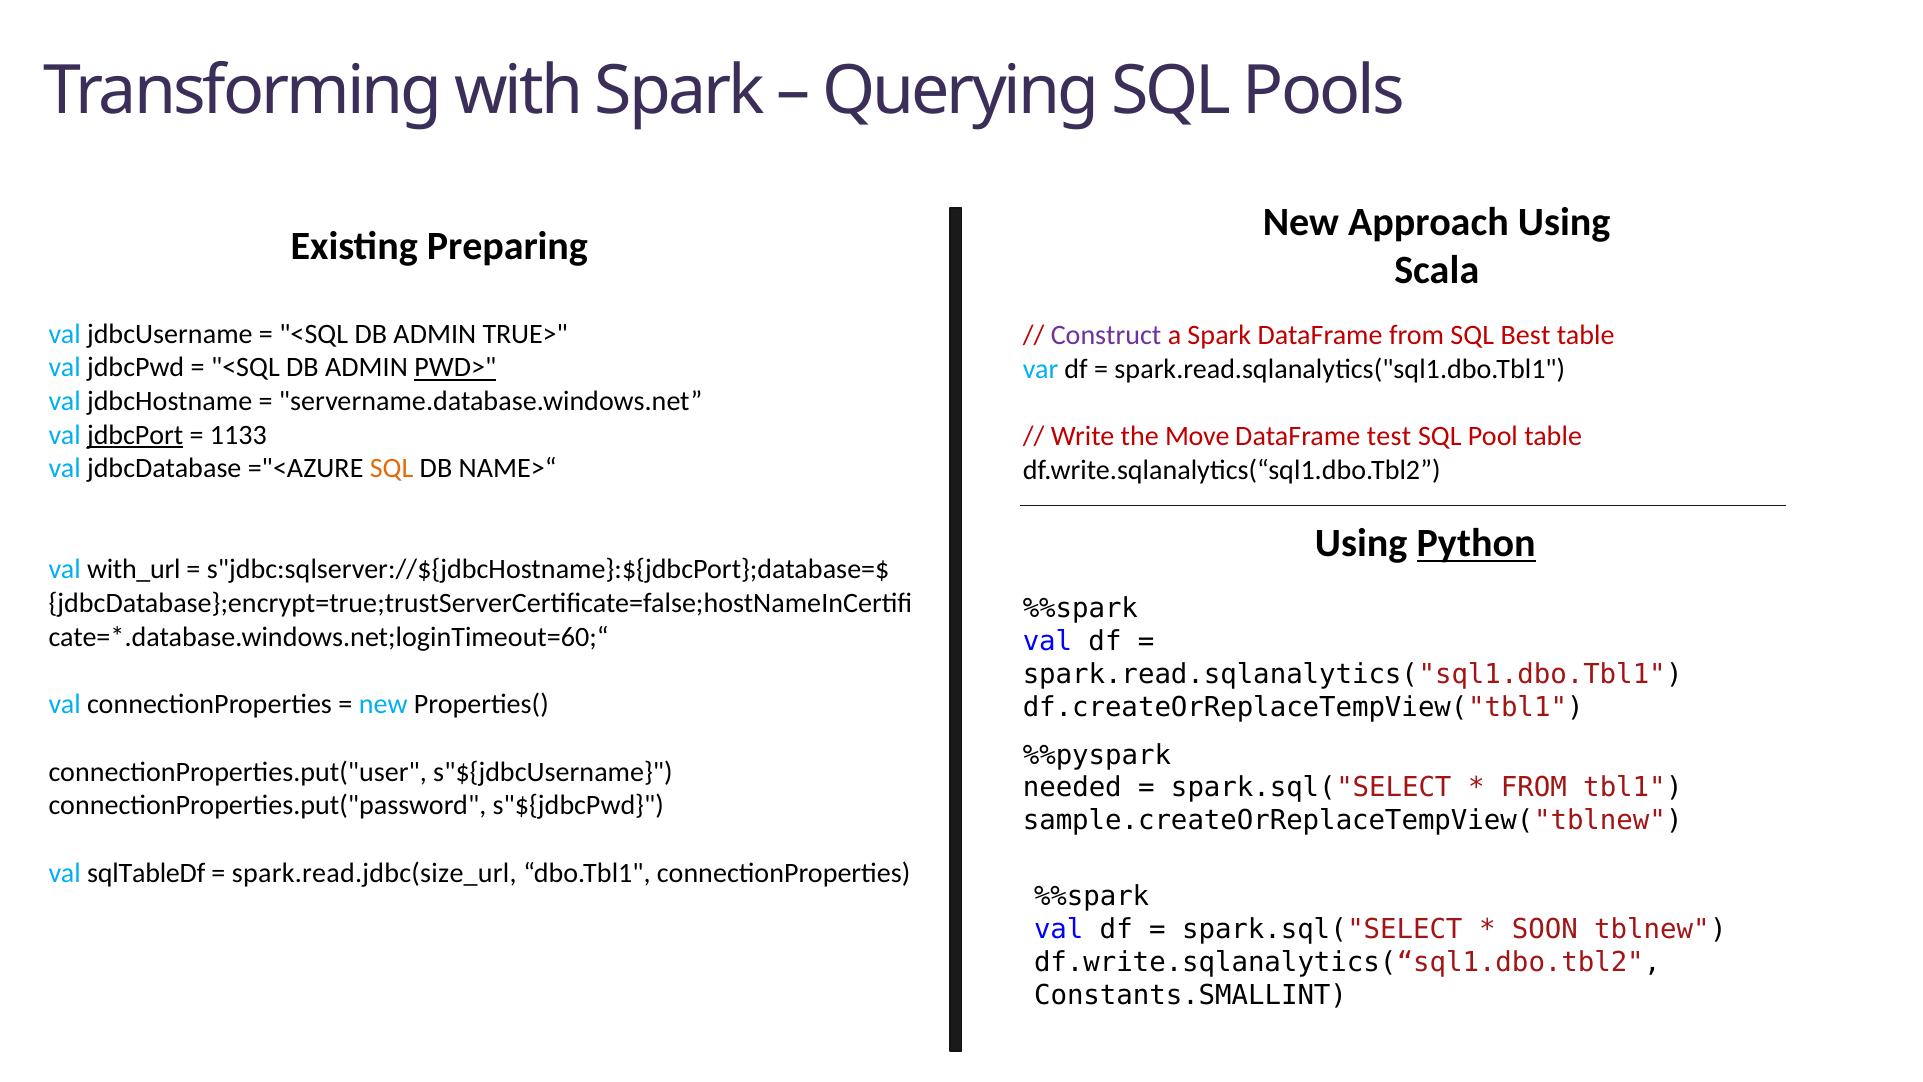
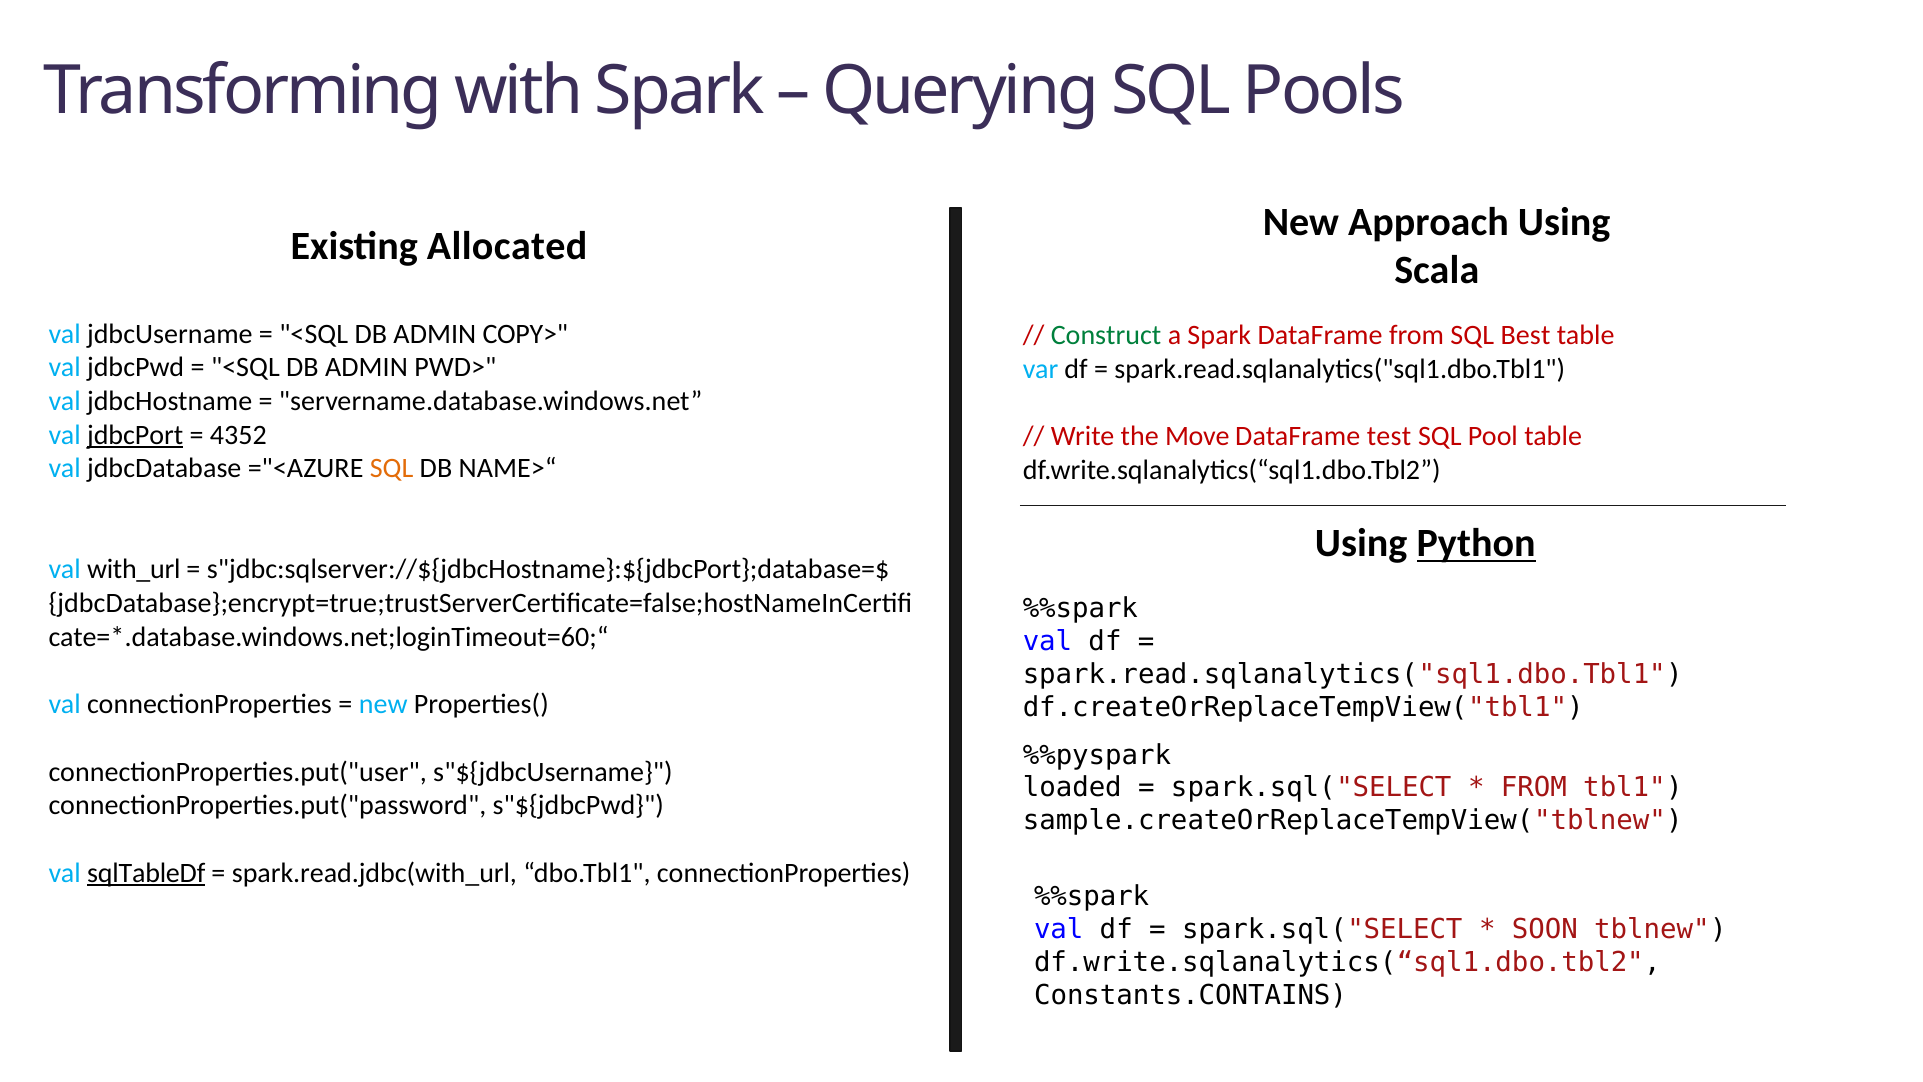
Preparing: Preparing -> Allocated (507, 246)
TRUE>: TRUE> -> COPY> (525, 334)
Construct colour: purple -> green (1106, 335)
PWD> underline: present -> none (455, 367)
1133: 1133 -> 4352 (238, 435)
needed: needed -> loaded (1072, 788)
sqlTableDf underline: none -> present (146, 873)
spark.read.jdbc(size_url: spark.read.jdbc(size_url -> spark.read.jdbc(with_url (374, 873)
Constants.SMALLINT: Constants.SMALLINT -> Constants.CONTAINS (1191, 995)
